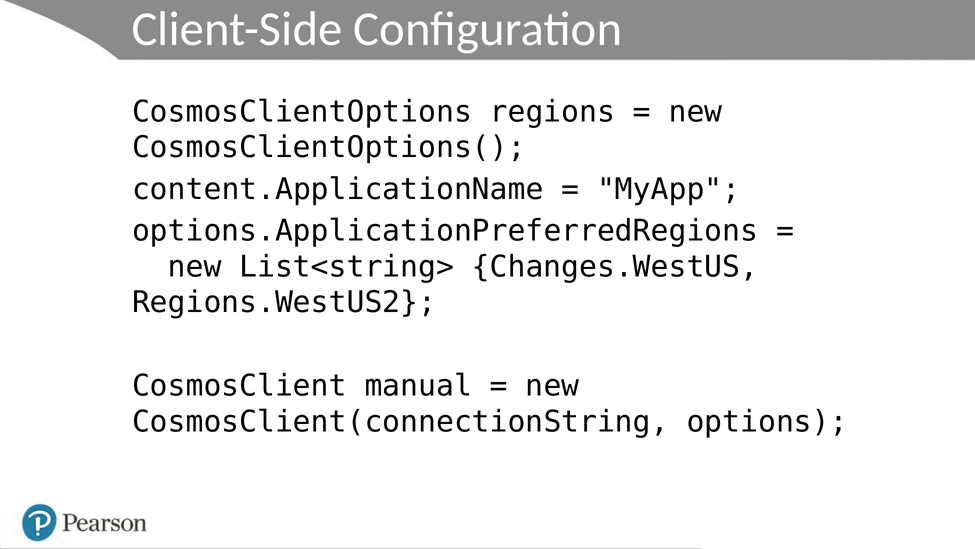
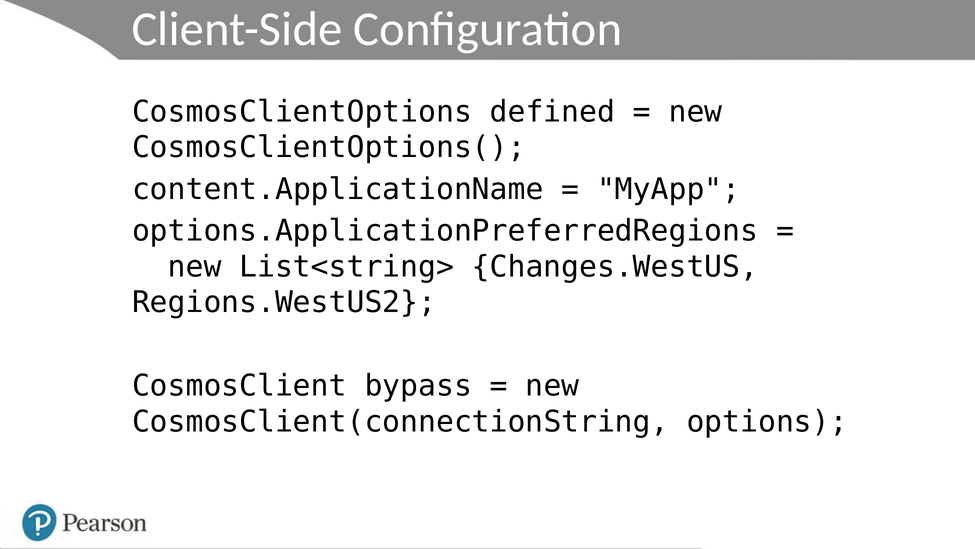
regions: regions -> defined (552, 112)
manual: manual -> bypass (418, 386)
